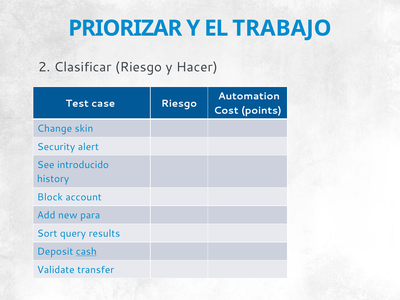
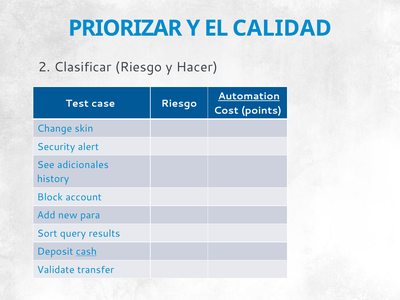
TRABAJO: TRABAJO -> CALIDAD (282, 28)
Automation underline: none -> present (249, 96)
introducido: introducido -> adicionales (83, 165)
